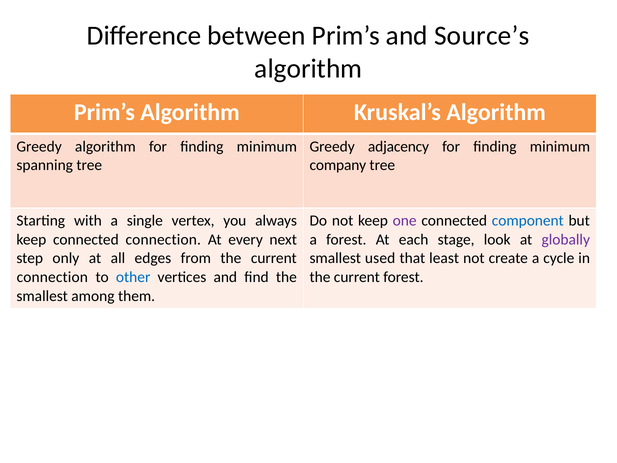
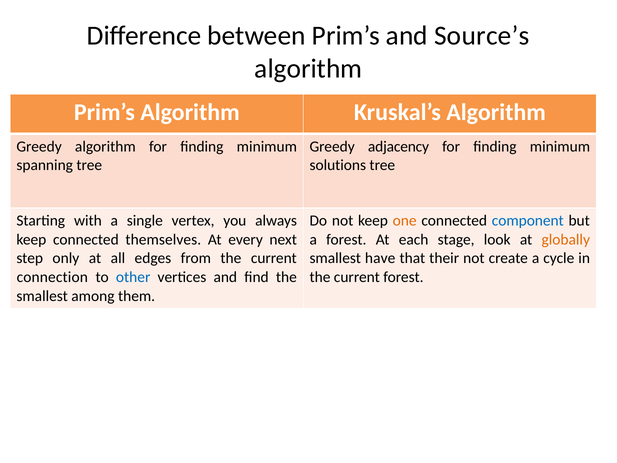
company: company -> solutions (338, 165)
one colour: purple -> orange (405, 220)
connected connection: connection -> themselves (163, 239)
globally colour: purple -> orange (566, 239)
used: used -> have (380, 258)
least: least -> their (444, 258)
